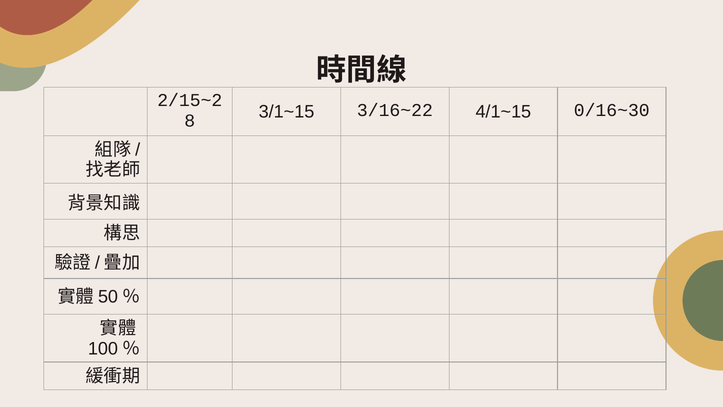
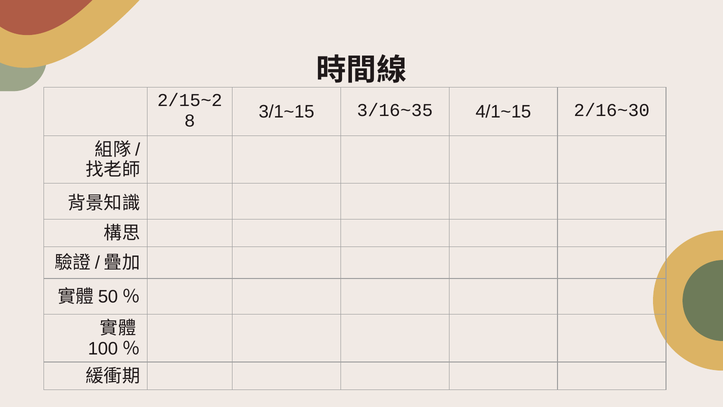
3/16~22: 3/16~22 -> 3/16~35 (395, 110)
0/16~30: 0/16~30 -> 2/16~30 (612, 110)
